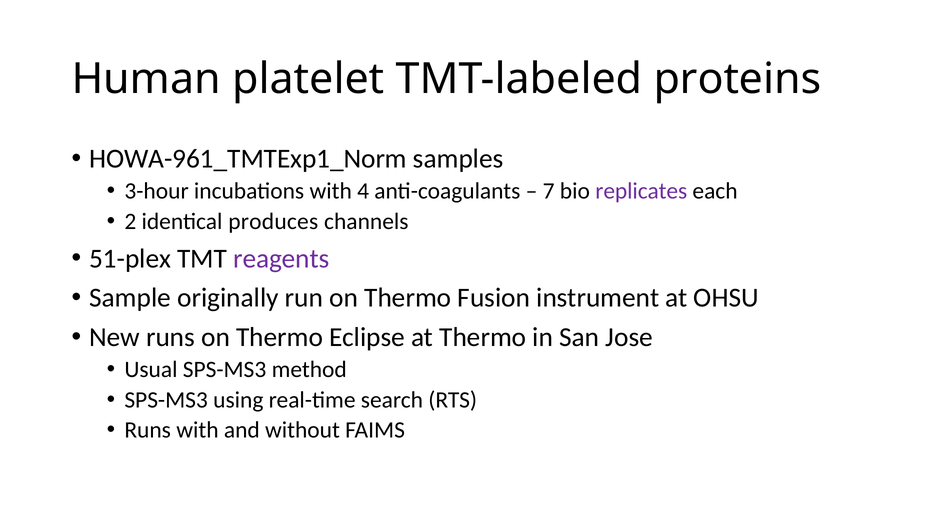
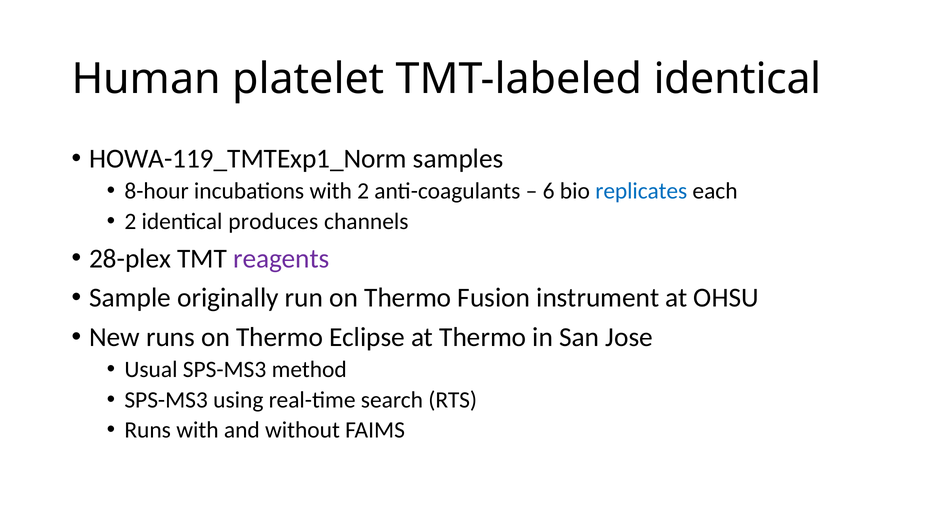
TMT-labeled proteins: proteins -> identical (738, 79)
HOWA-961_TMTExp1_Norm: HOWA-961_TMTExp1_Norm -> HOWA-119_TMTExp1_Norm (248, 159)
3-hour: 3-hour -> 8-hour (157, 191)
with 4: 4 -> 2 (363, 191)
7: 7 -> 6 (549, 191)
replicates colour: purple -> blue (641, 191)
51-plex: 51-plex -> 28-plex (130, 259)
